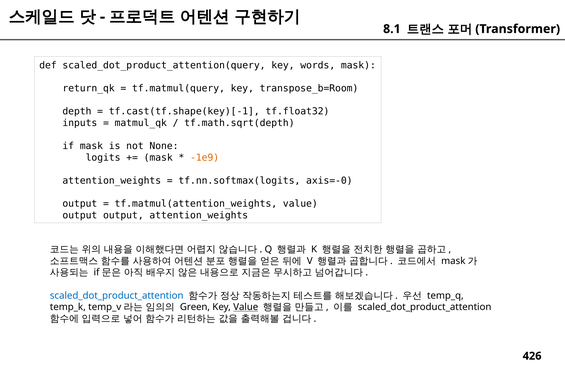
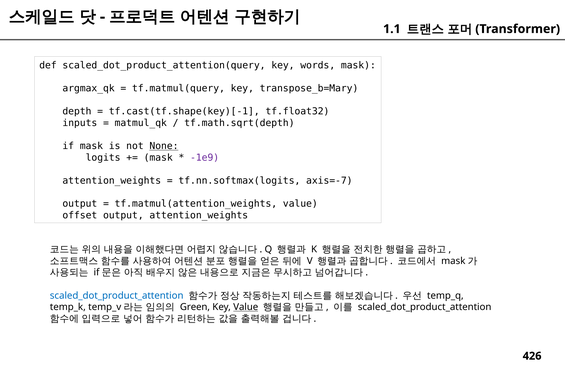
8.1: 8.1 -> 1.1 (392, 29)
return_qk: return_qk -> argmax_qk (89, 88)
transpose_b=Room: transpose_b=Room -> transpose_b=Mary (309, 88)
None underline: none -> present (164, 146)
-1e9 colour: orange -> purple (205, 158)
axis=-0: axis=-0 -> axis=-7 (329, 181)
output: output -> offset (80, 215)
